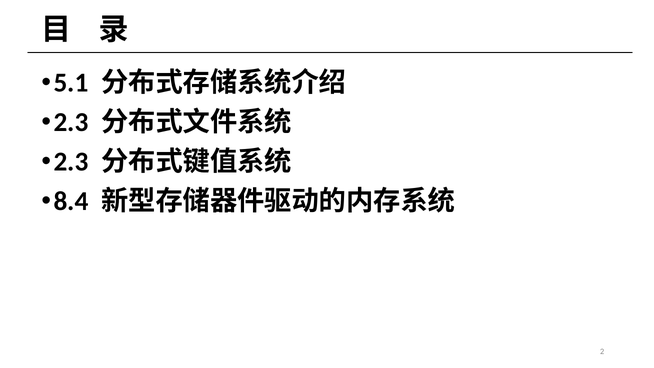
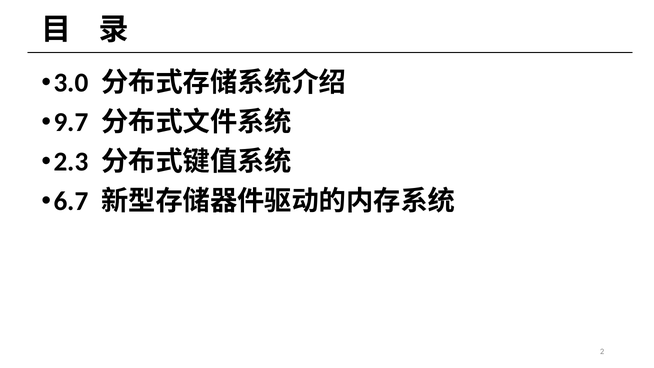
5.1: 5.1 -> 3.0 (71, 83)
2.3: 2.3 -> 9.7 (71, 122)
8.4: 8.4 -> 6.7 (71, 201)
